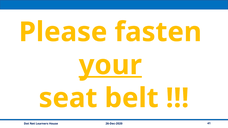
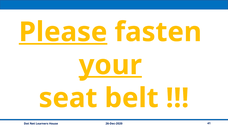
Please underline: none -> present (63, 32)
